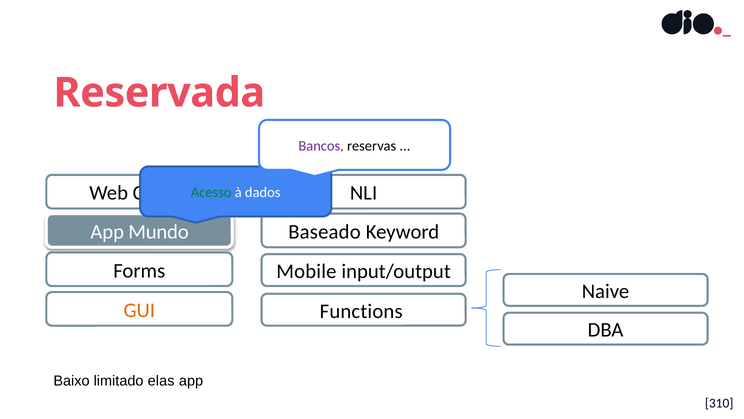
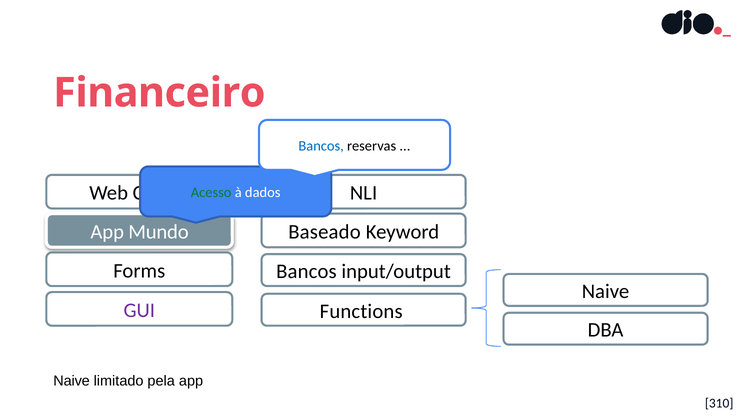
Reservada: Reservada -> Financeiro (159, 93)
Bancos colour: purple -> blue (321, 146)
Mobile: Mobile -> Bancos (306, 271)
GUI colour: orange -> purple (139, 310)
Baixo: Baixo -> Naive (72, 381)
elas: elas -> pela (161, 381)
